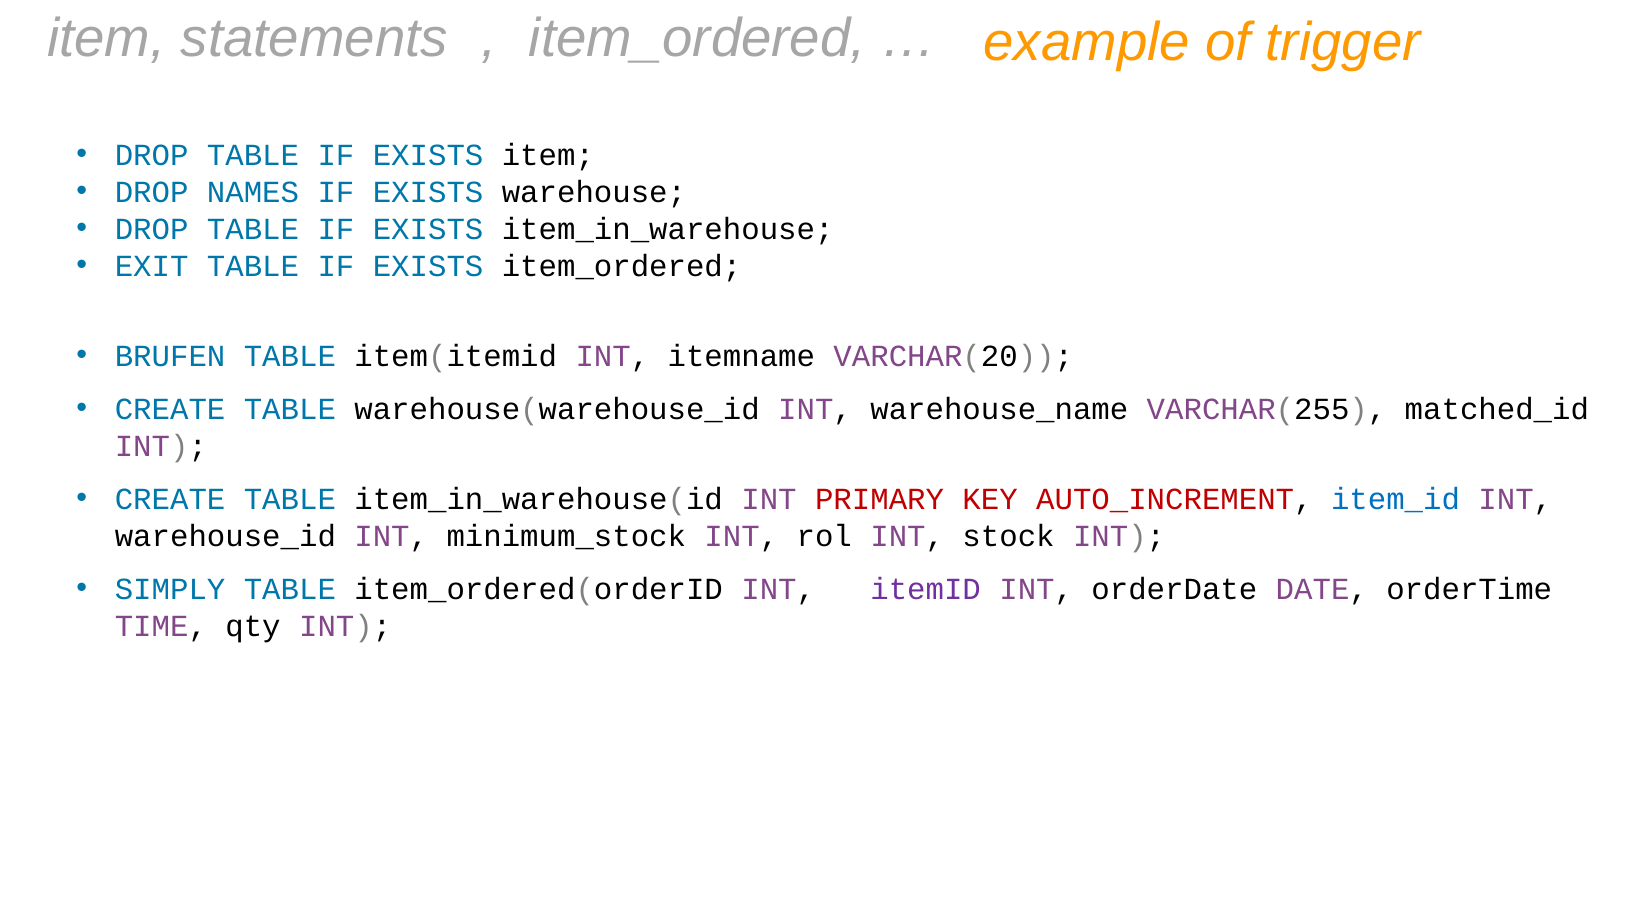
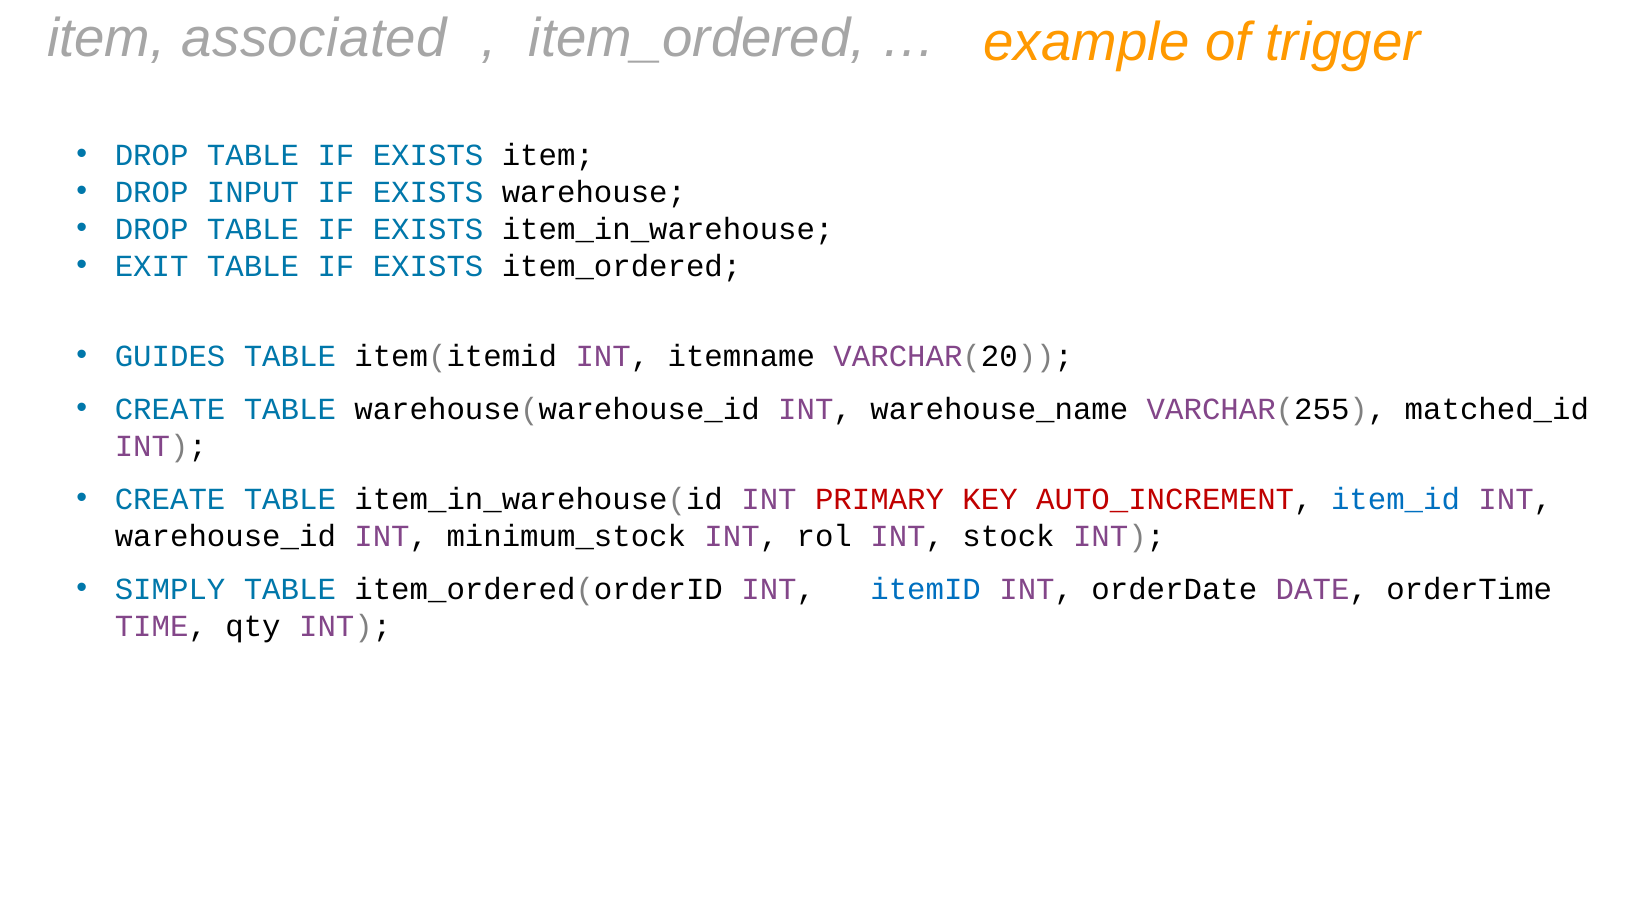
statements: statements -> associated (314, 39)
NAMES: NAMES -> INPUT (253, 192)
BRUFEN: BRUFEN -> GUIDES (170, 356)
itemID colour: purple -> blue (926, 589)
